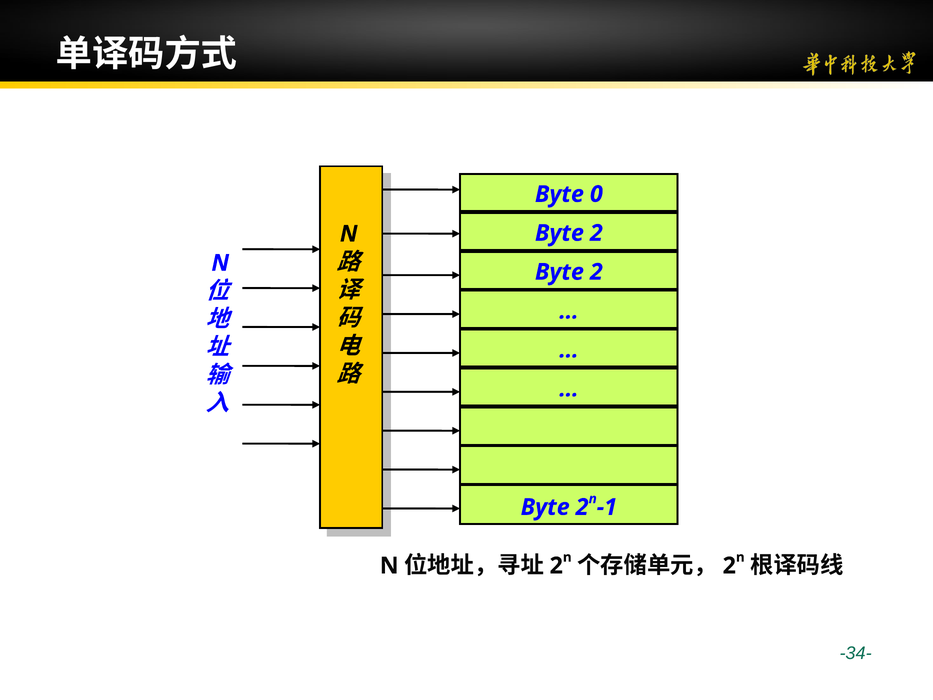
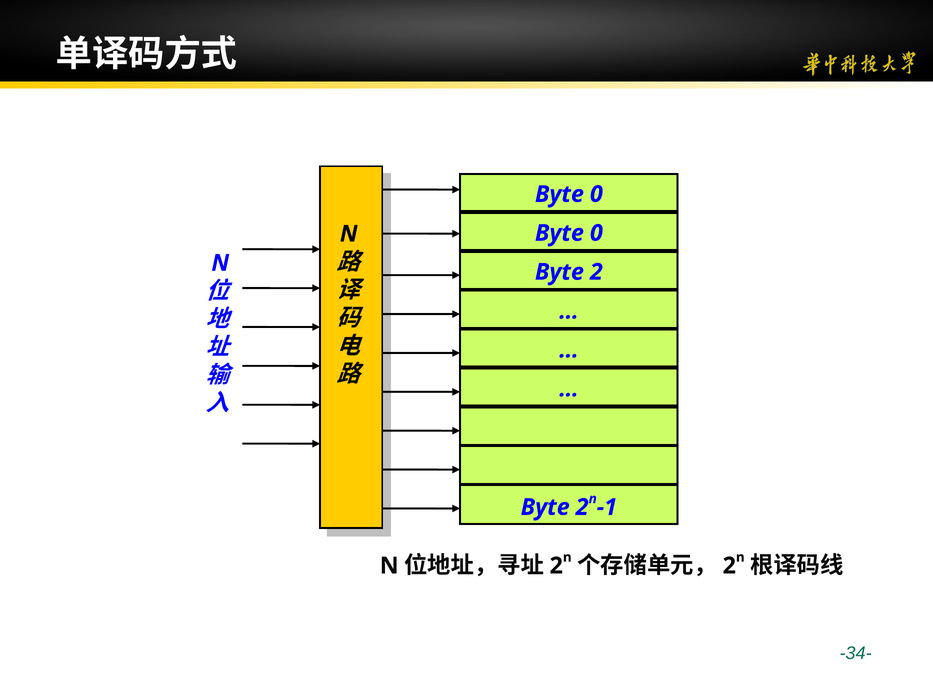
2: 2 -> 0 (596, 233)
